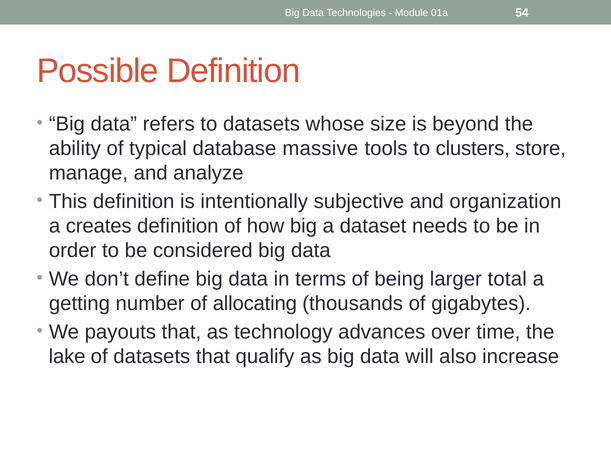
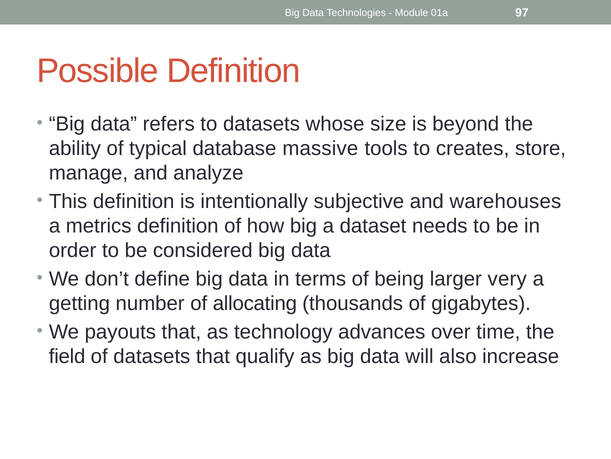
54: 54 -> 97 (522, 13)
clusters: clusters -> creates (473, 148)
organization: organization -> warehouses (505, 201)
creates: creates -> metrics (99, 225)
total: total -> very (507, 278)
lake: lake -> field (67, 356)
